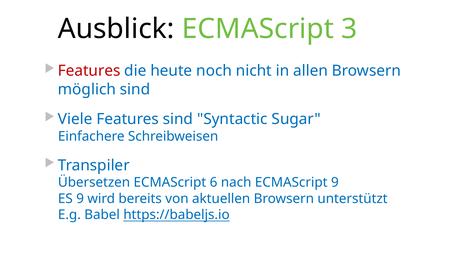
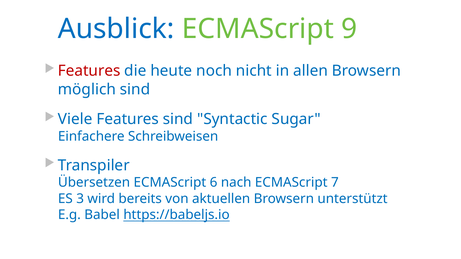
Ausblick colour: black -> blue (116, 29)
3: 3 -> 9 (349, 29)
ECMAScript 9: 9 -> 7 (335, 183)
ES 9: 9 -> 3 (80, 199)
